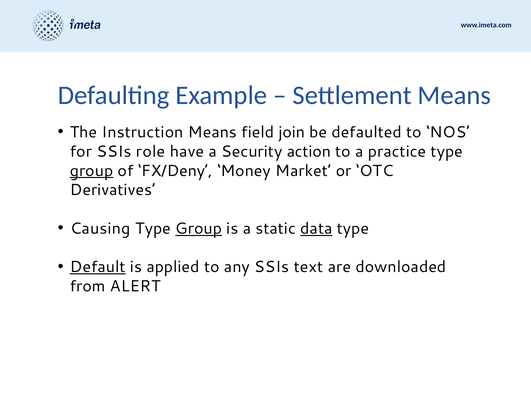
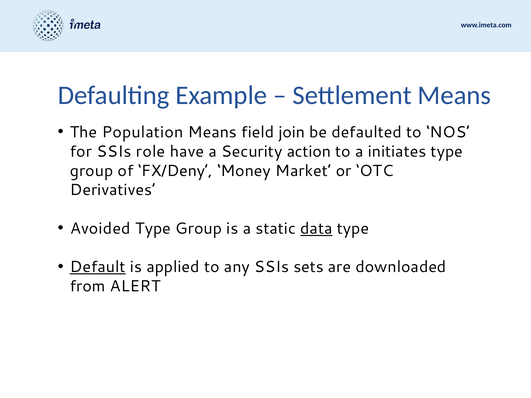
Instruction: Instruction -> Population (143, 132)
practice: practice -> initiates (397, 152)
group underline: present -> none (92, 171)
Causing: Causing -> Avoided (100, 229)
Group underline: present -> none (199, 229)
text: text -> sets (309, 267)
